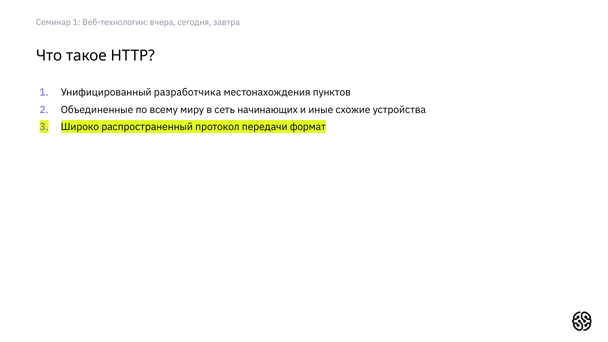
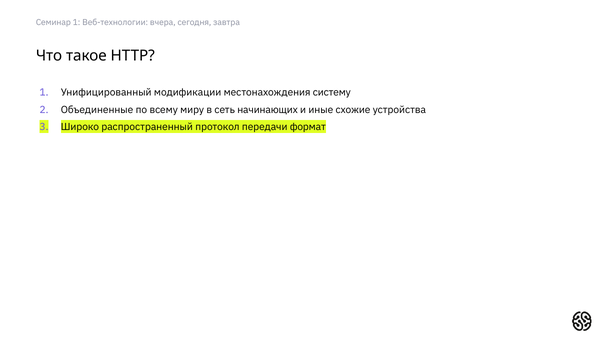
разработчика: разработчика -> модификации (188, 92)
пунктов: пунктов -> систему (332, 92)
